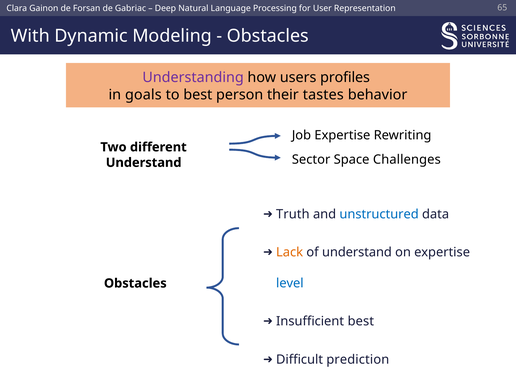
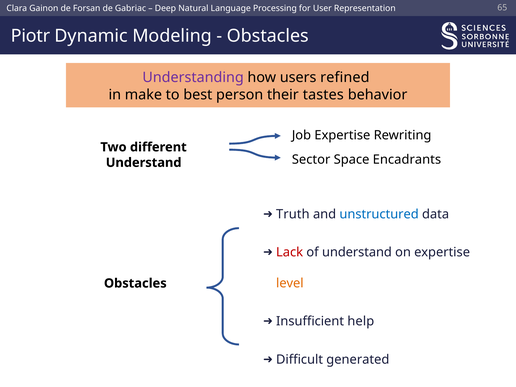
With: With -> Piotr (30, 36)
profiles: profiles -> refined (345, 78)
goals: goals -> make (143, 95)
Challenges: Challenges -> Encadrants (407, 160)
Lack colour: orange -> red (290, 252)
level colour: blue -> orange (290, 283)
Insufficient best: best -> help (361, 321)
prediction: prediction -> generated (358, 360)
